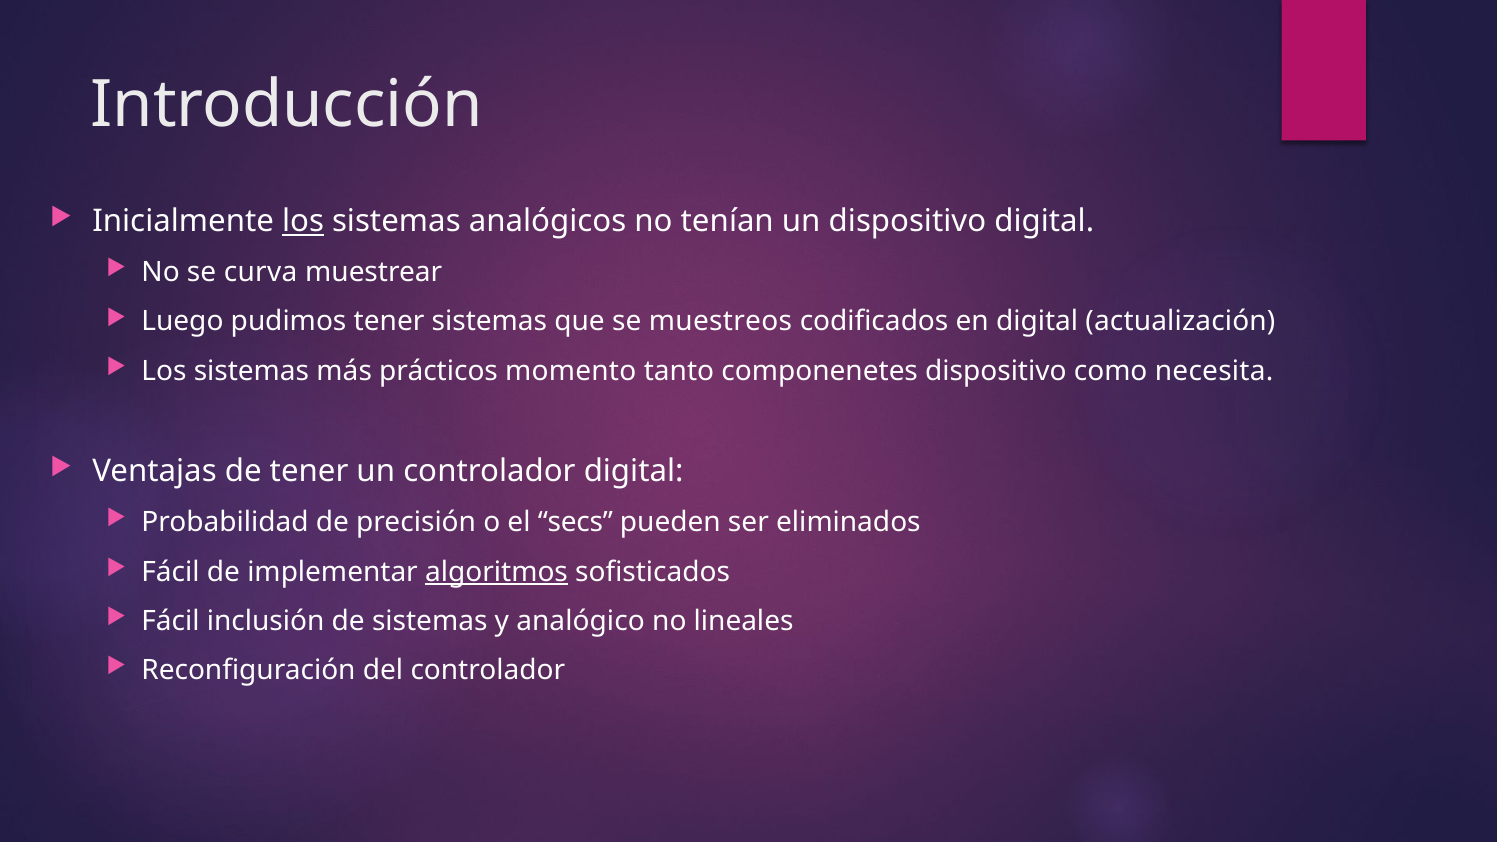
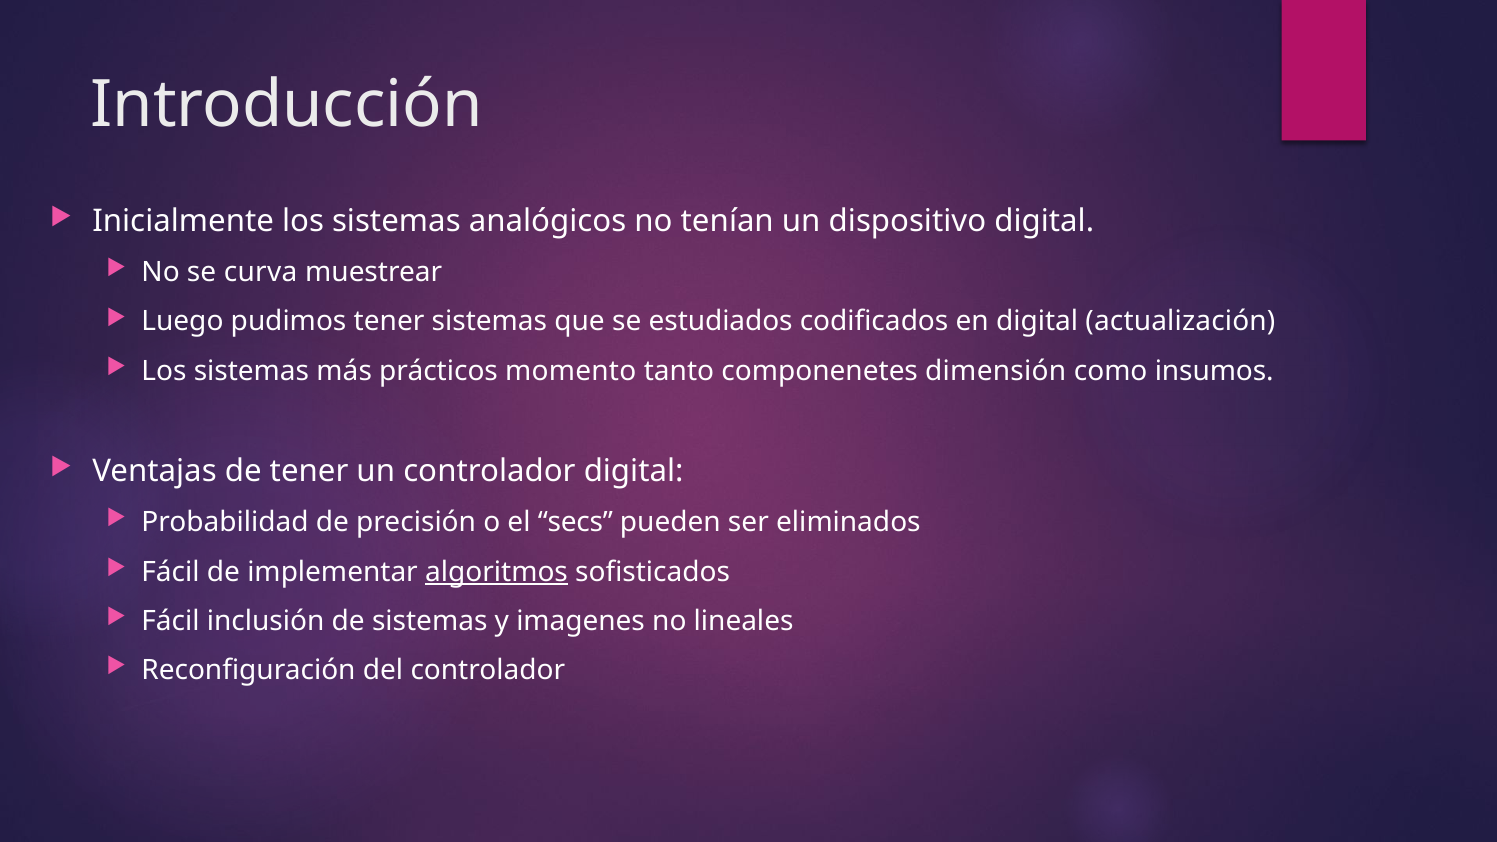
los underline: present -> none (303, 221)
muestreos: muestreos -> estudiados (721, 322)
componenetes dispositivo: dispositivo -> dimensión (996, 371)
necesita: necesita -> insumos (1214, 371)
analógico: analógico -> imagenes (581, 621)
